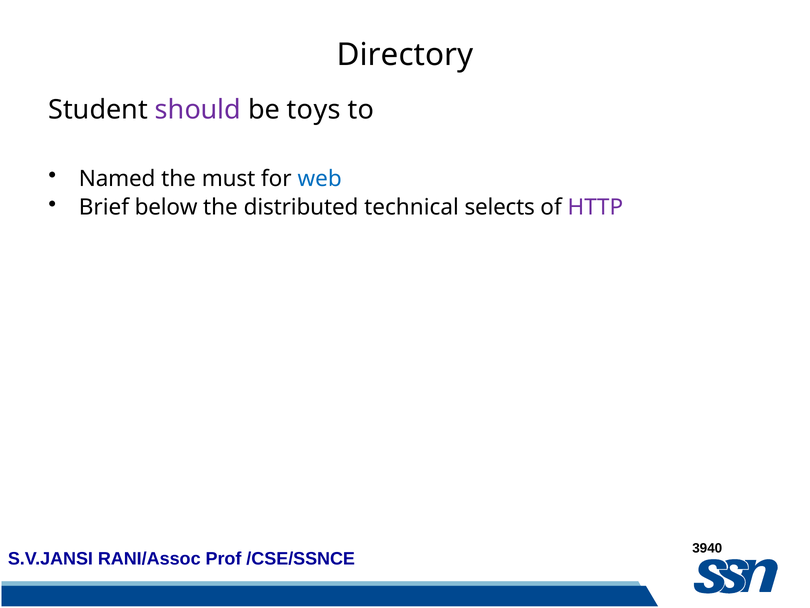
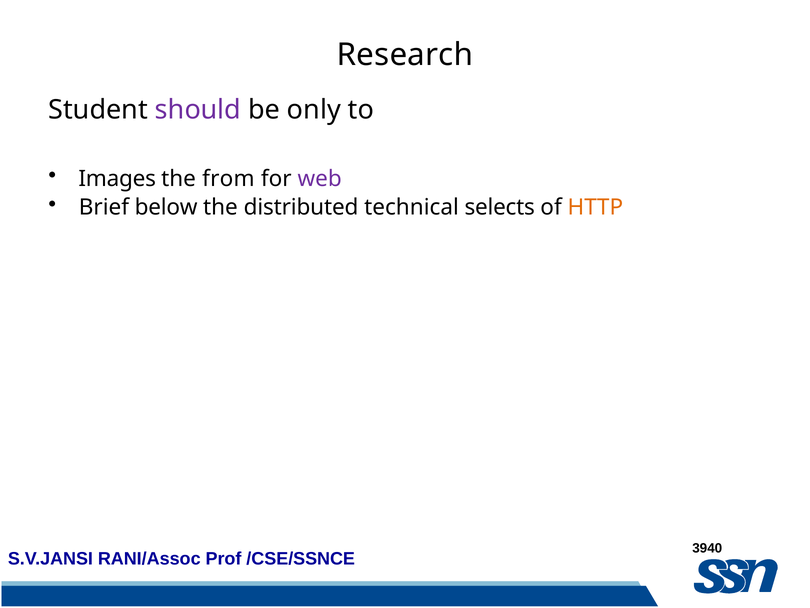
Directory: Directory -> Research (405, 55)
toys: toys -> only (314, 110)
Named: Named -> Images (117, 178)
must: must -> from (228, 178)
web colour: blue -> purple (320, 178)
HTTP colour: purple -> orange (595, 207)
